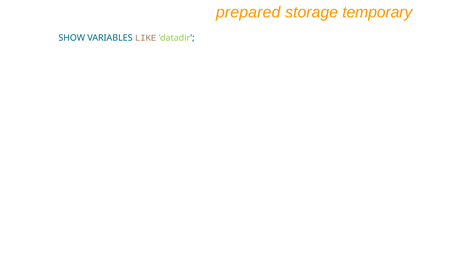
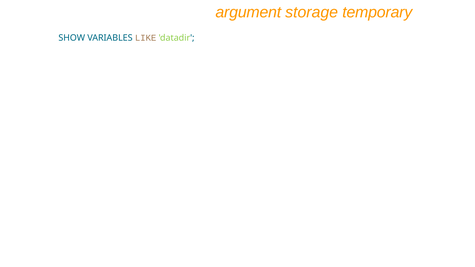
prepared: prepared -> argument (248, 12)
